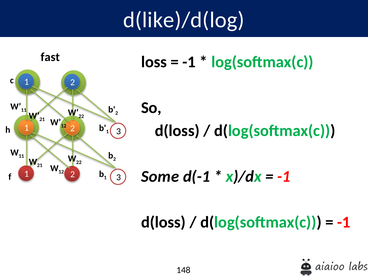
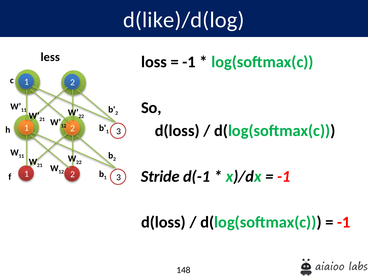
fast: fast -> less (50, 57)
Some: Some -> Stride (160, 176)
